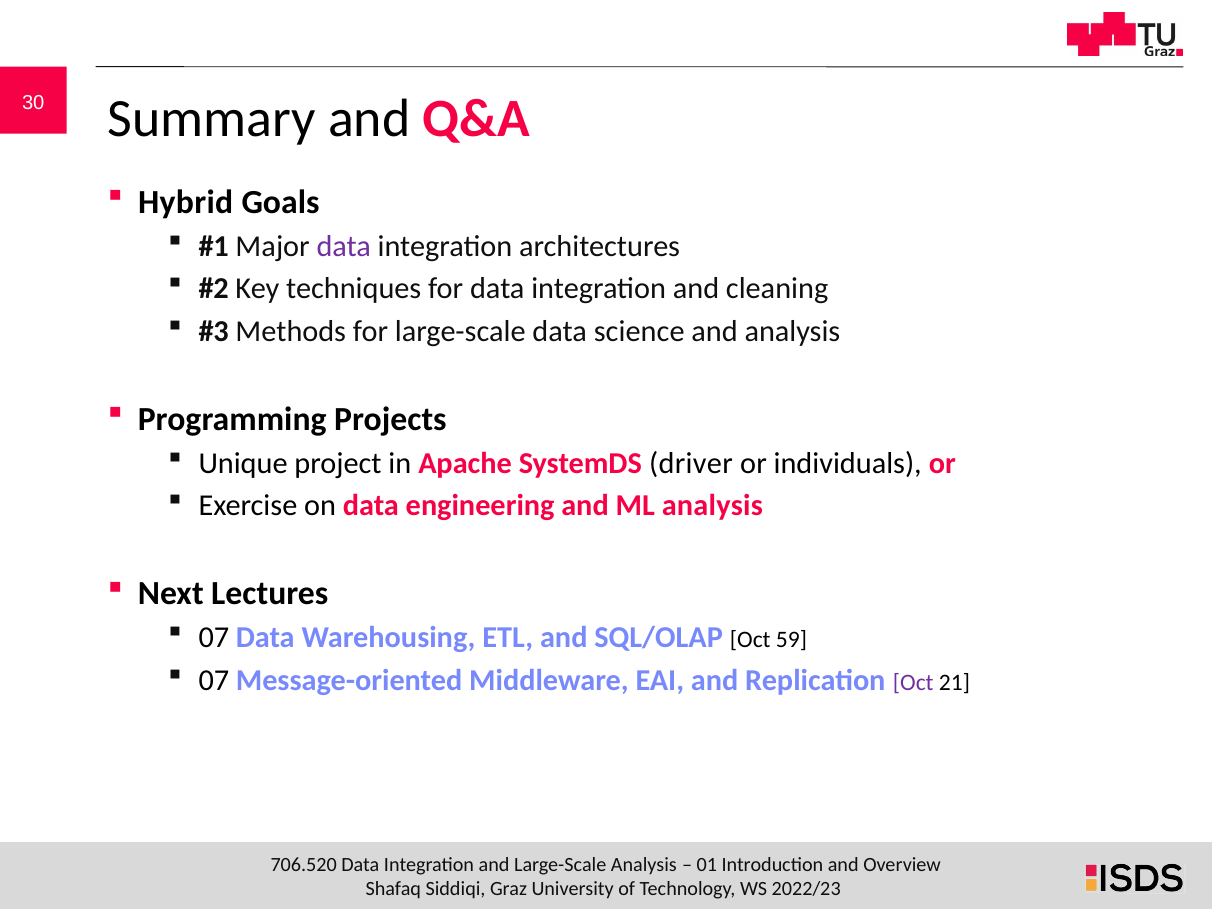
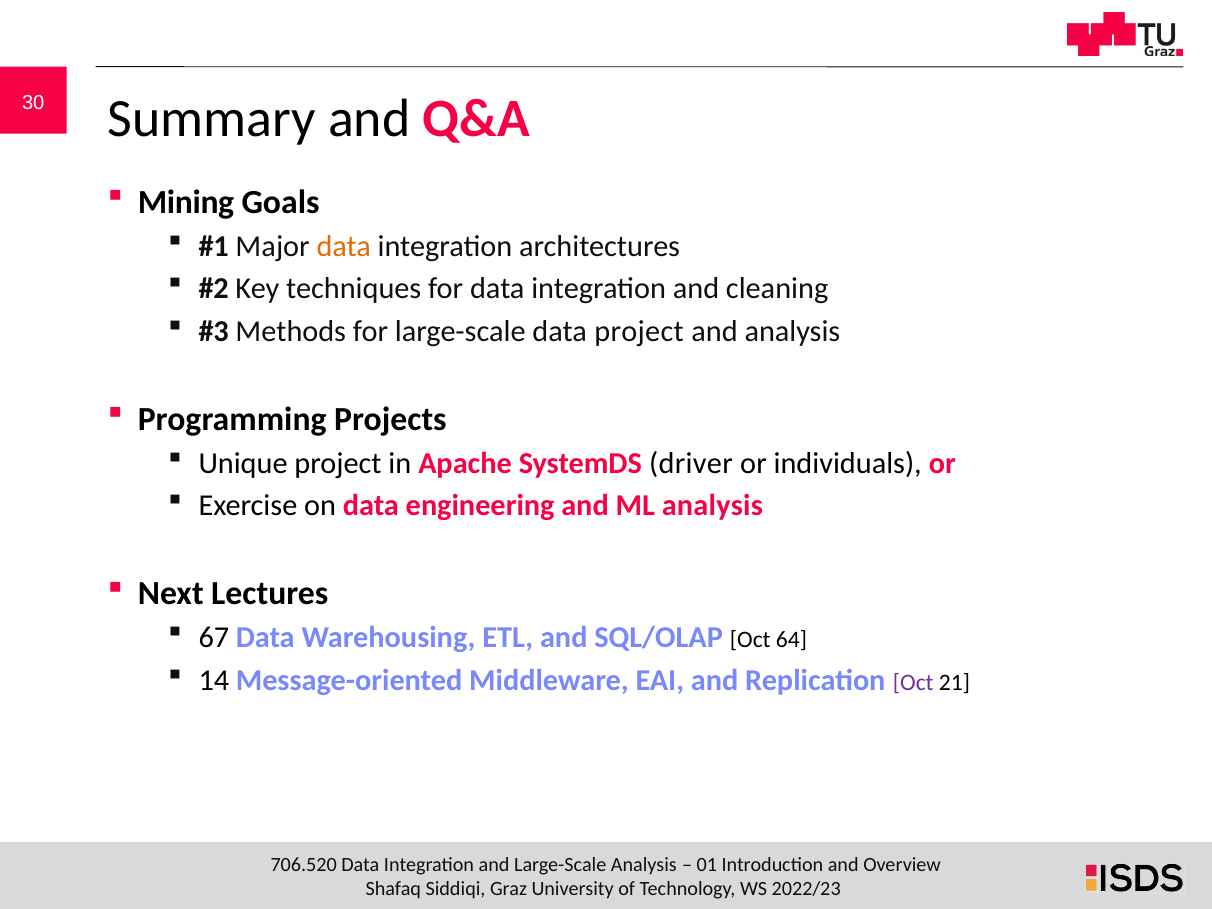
Hybrid: Hybrid -> Mining (186, 202)
data colour: purple -> orange (344, 247)
data science: science -> project (639, 331)
07: 07 -> 67 (214, 638)
59: 59 -> 64 (792, 640)
07: 07 -> 14 (214, 680)
